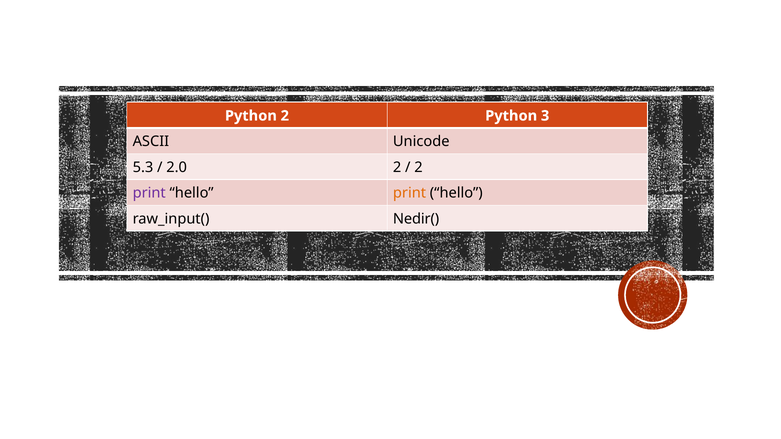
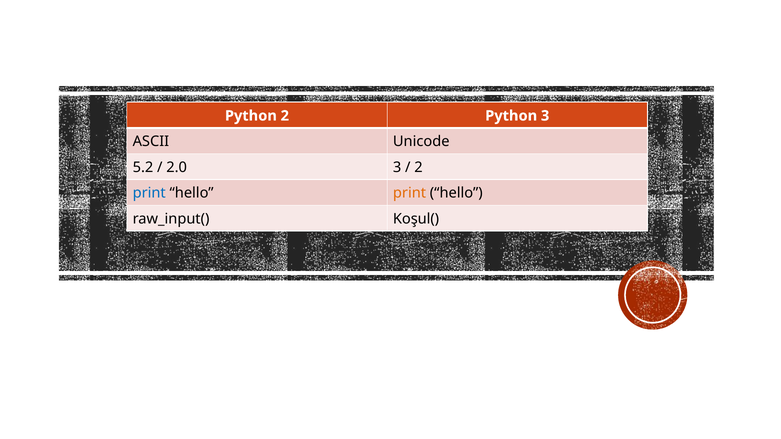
5.3: 5.3 -> 5.2 (143, 167)
2.0 2: 2 -> 3 (397, 167)
print colour: purple -> blue (149, 193)
Nedir(: Nedir( -> Koşul( (416, 219)
